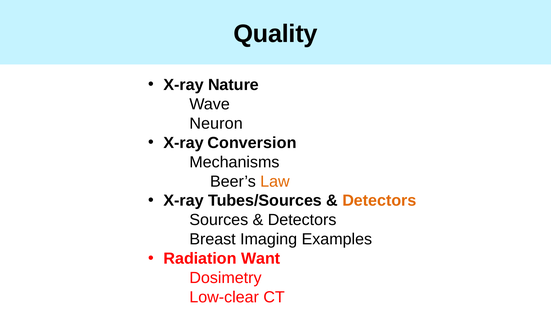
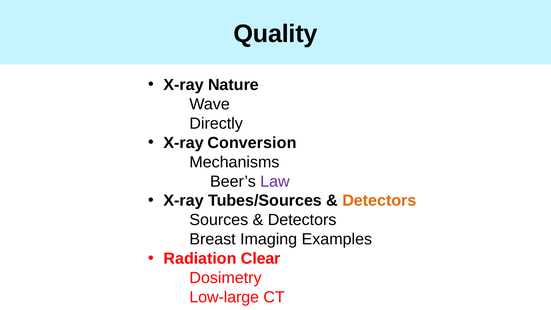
Neuron: Neuron -> Directly (216, 123)
Law colour: orange -> purple (275, 181)
Want: Want -> Clear (261, 259)
Low-clear: Low-clear -> Low-large (224, 297)
